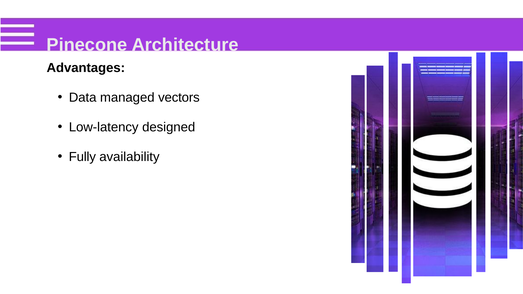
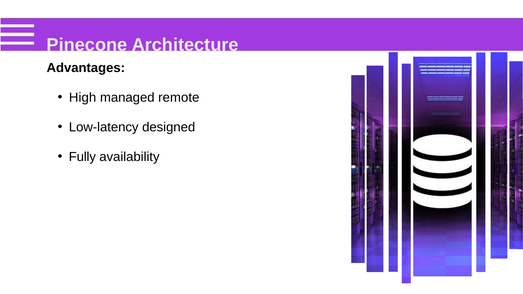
Data: Data -> High (83, 98)
vectors: vectors -> remote (179, 98)
